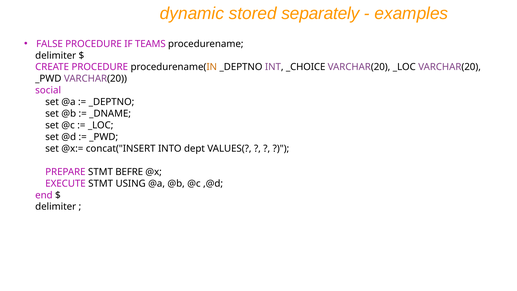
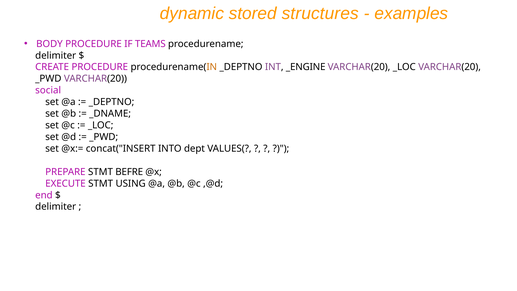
separately: separately -> structures (320, 13)
FALSE: FALSE -> BODY (49, 44)
_CHOICE: _CHOICE -> _ENGINE (306, 67)
